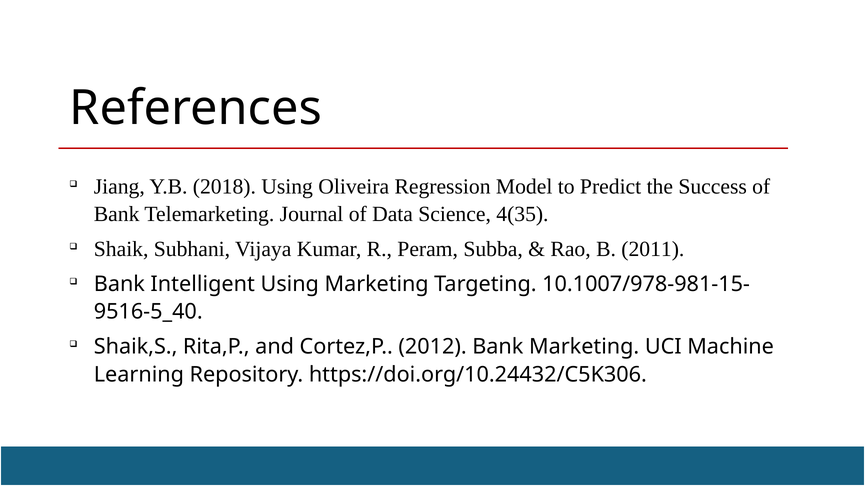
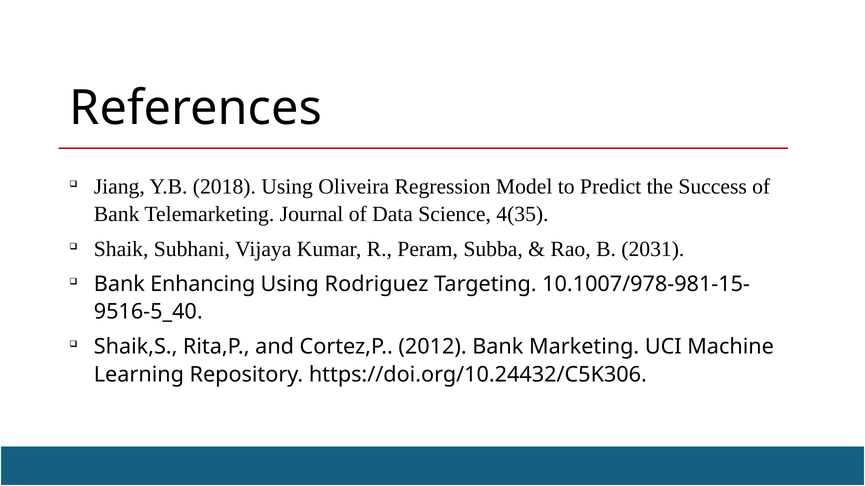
2011: 2011 -> 2031 (653, 249)
Intelligent: Intelligent -> Enhancing (203, 284)
Using Marketing: Marketing -> Rodriguez (377, 284)
